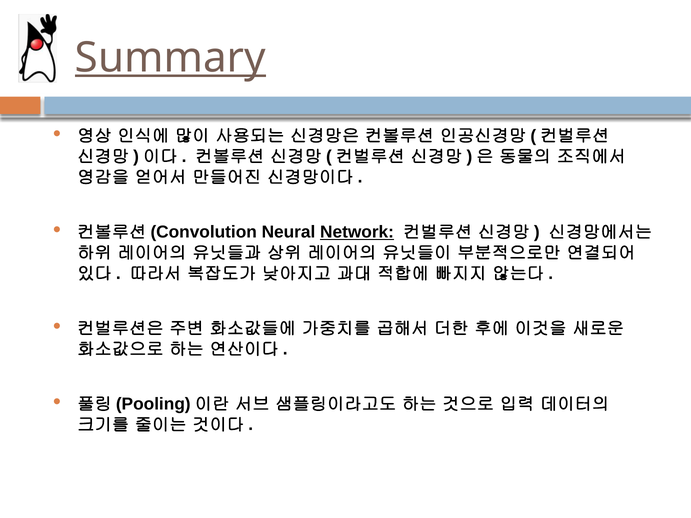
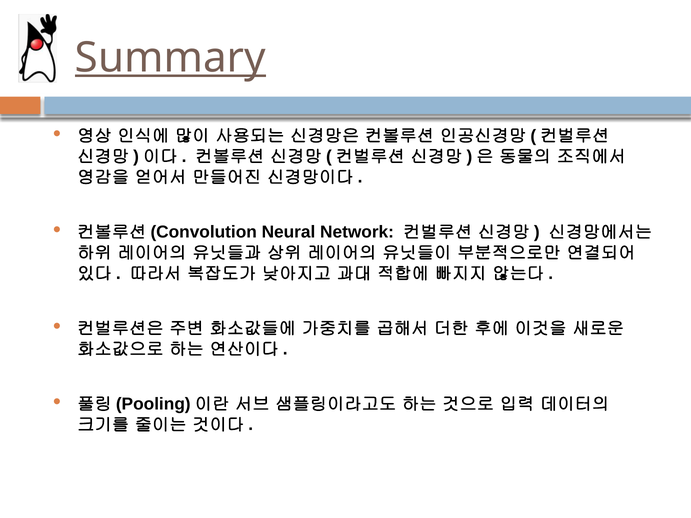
Network underline: present -> none (357, 232)
